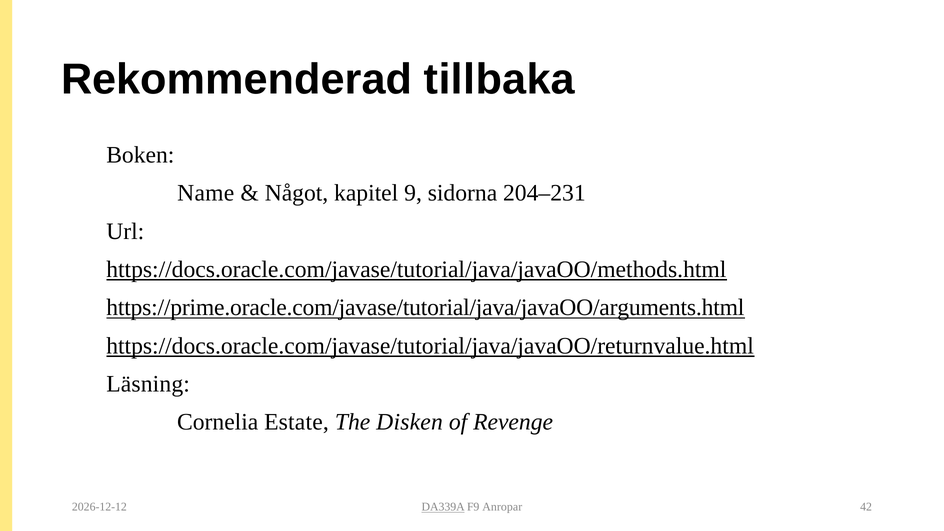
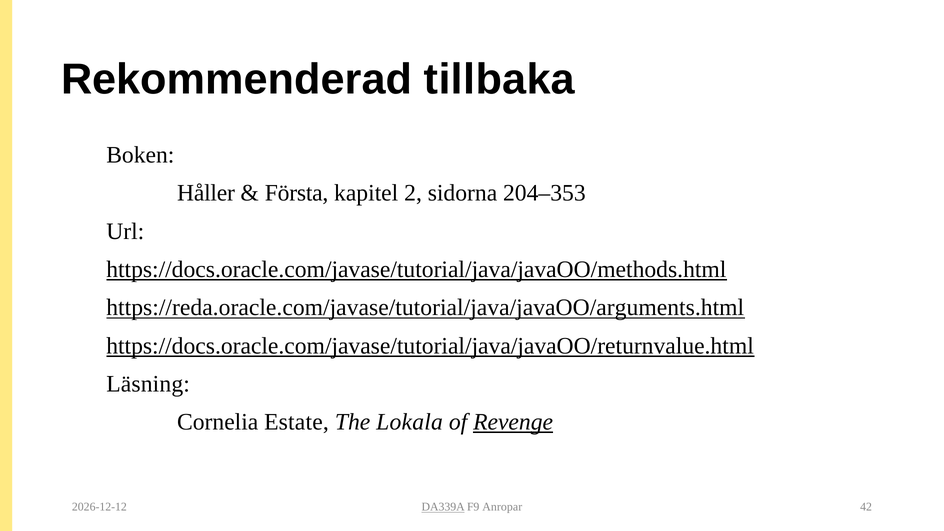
Name: Name -> Håller (206, 193)
Något: Något -> Första (297, 193)
9: 9 -> 2 (413, 193)
204–231: 204–231 -> 204–353 (544, 193)
https://prime.oracle.com/javase/tutorial/java/javaOO/arguments.html: https://prime.oracle.com/javase/tutorial/java/javaOO/arguments.html -> https://reda.oracle.com/javase/tutorial/java/javaOO/arguments.html (425, 308)
Disken: Disken -> Lokala (410, 422)
Revenge underline: none -> present (513, 422)
